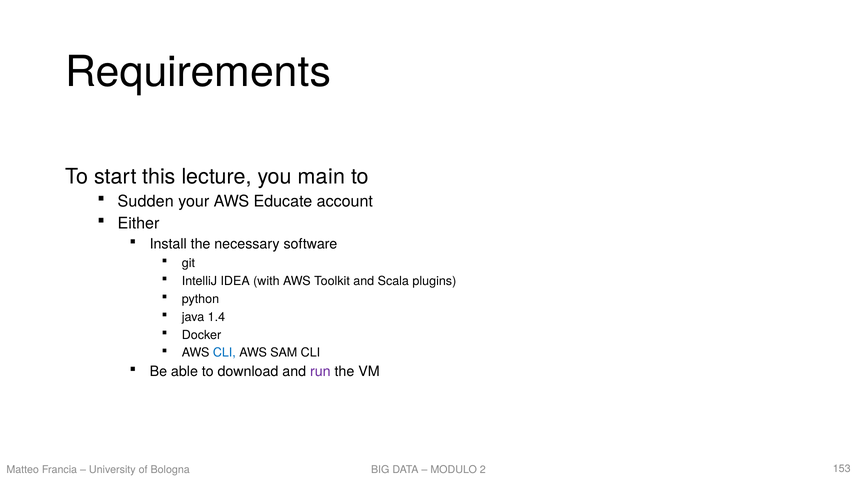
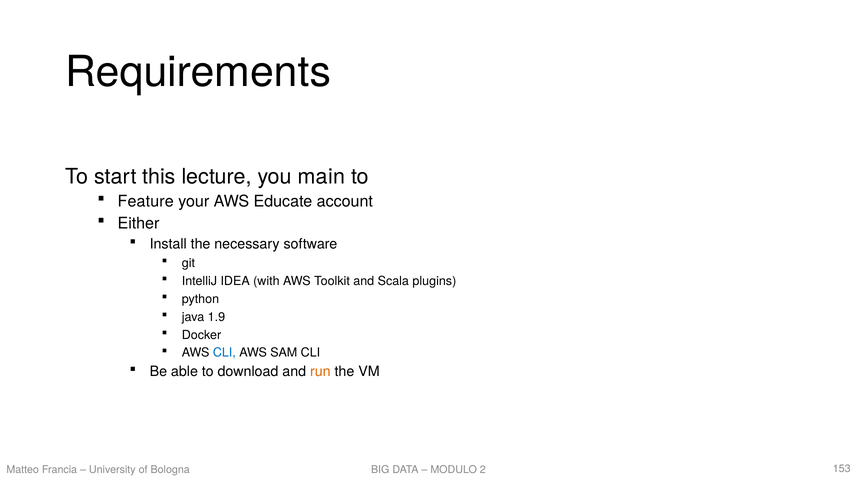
Sudden: Sudden -> Feature (146, 201)
1.4: 1.4 -> 1.9 (216, 317)
run colour: purple -> orange (320, 372)
